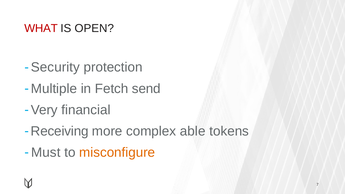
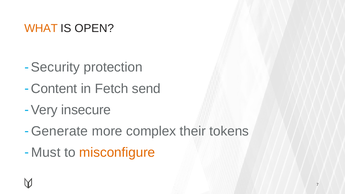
WHAT colour: red -> orange (41, 28)
Multiple: Multiple -> Content (54, 89)
financial: financial -> insecure (86, 110)
Receiving: Receiving -> Generate (60, 131)
able: able -> their (193, 131)
